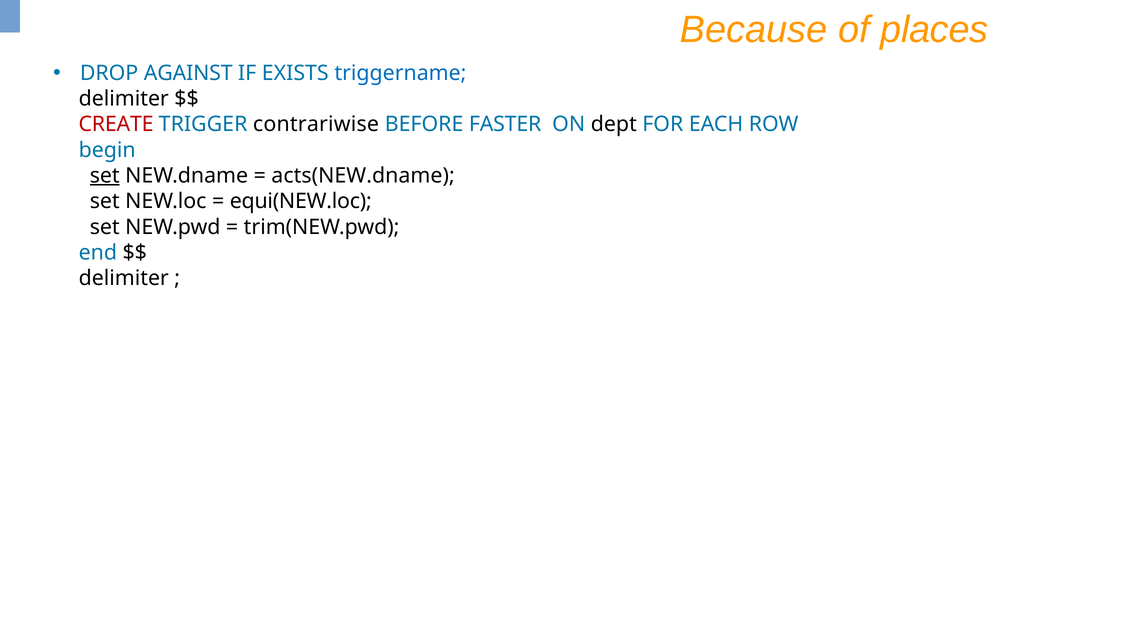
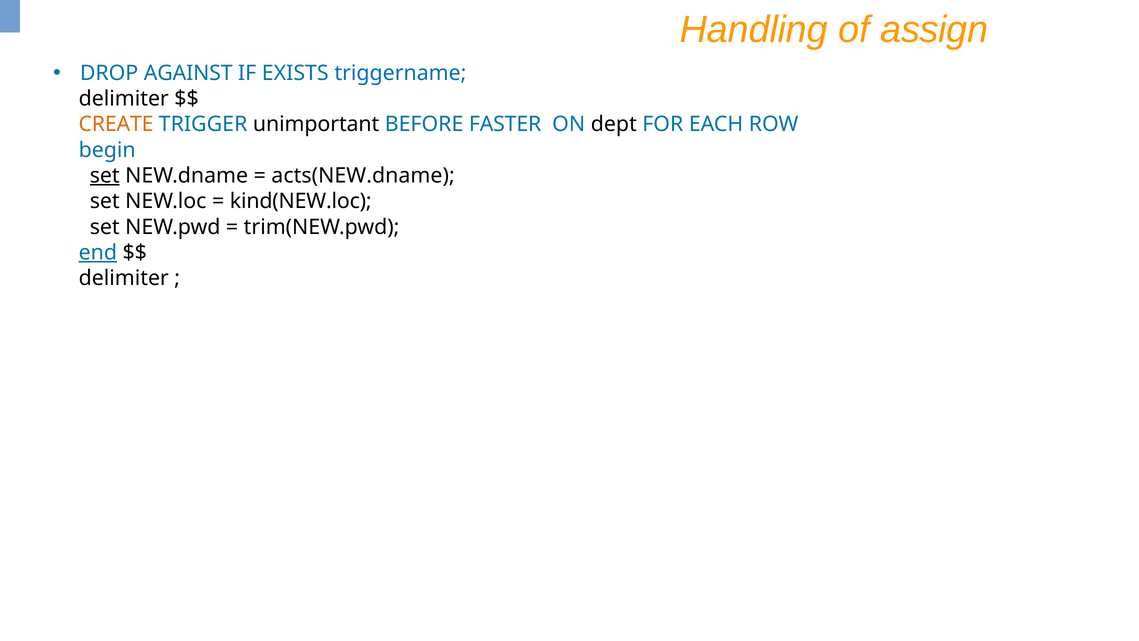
Because: Because -> Handling (754, 30)
places: places -> assign (934, 30)
CREATE colour: red -> orange (116, 124)
contrariwise: contrariwise -> unimportant (316, 124)
equi(NEW.loc: equi(NEW.loc -> kind(NEW.loc (301, 201)
end underline: none -> present (98, 252)
